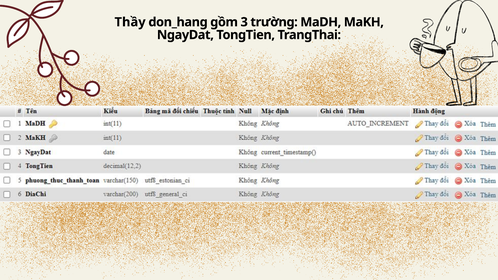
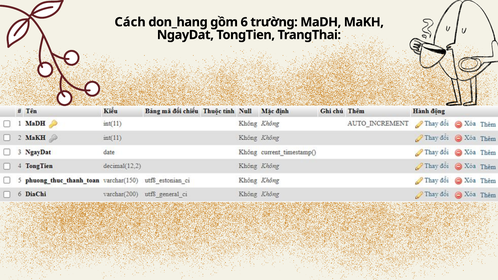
Thầy: Thầy -> Cách (130, 22)
3: 3 -> 6 (244, 22)
